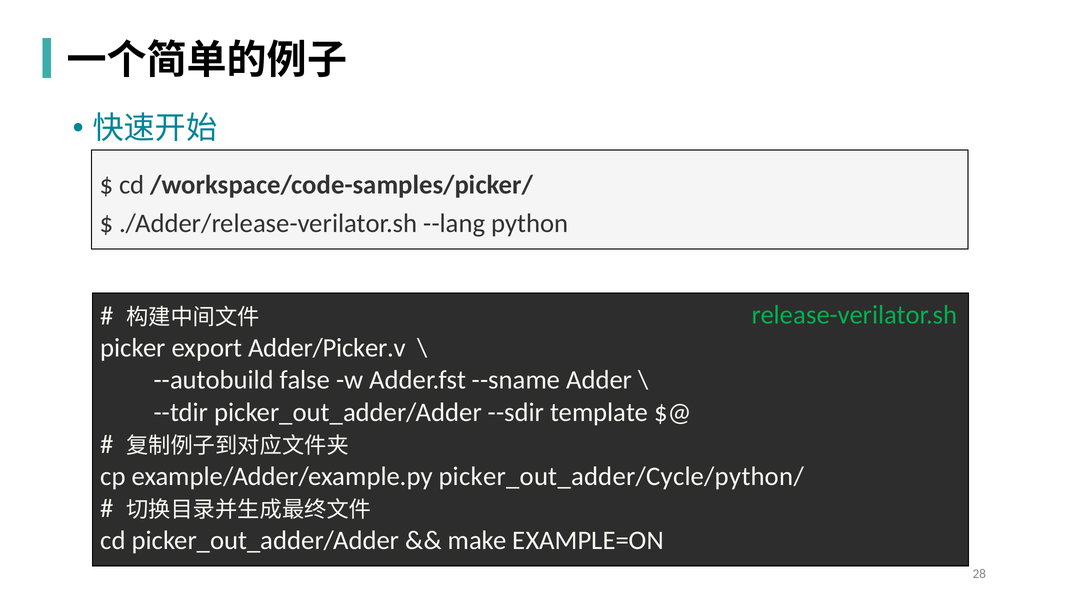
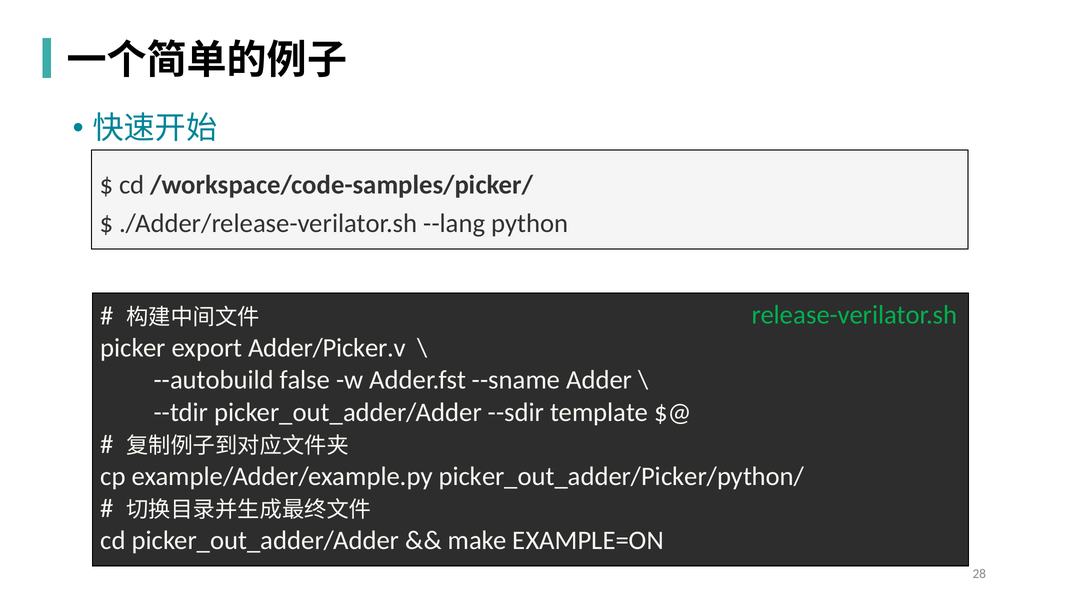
picker_out_adder/Cycle/python/: picker_out_adder/Cycle/python/ -> picker_out_adder/Picker/python/ (621, 476)
